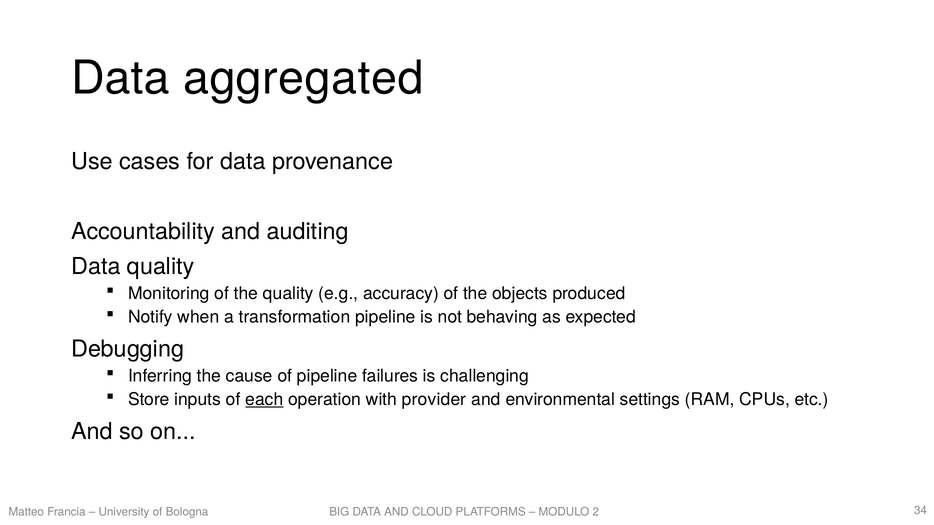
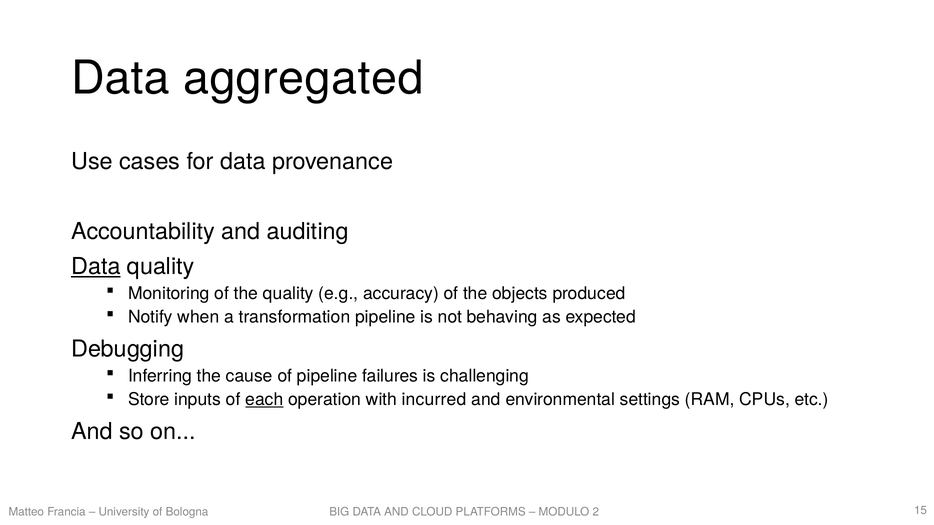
Data underline: none -> present (96, 267)
provider: provider -> incurred (434, 400)
34: 34 -> 15 (921, 511)
